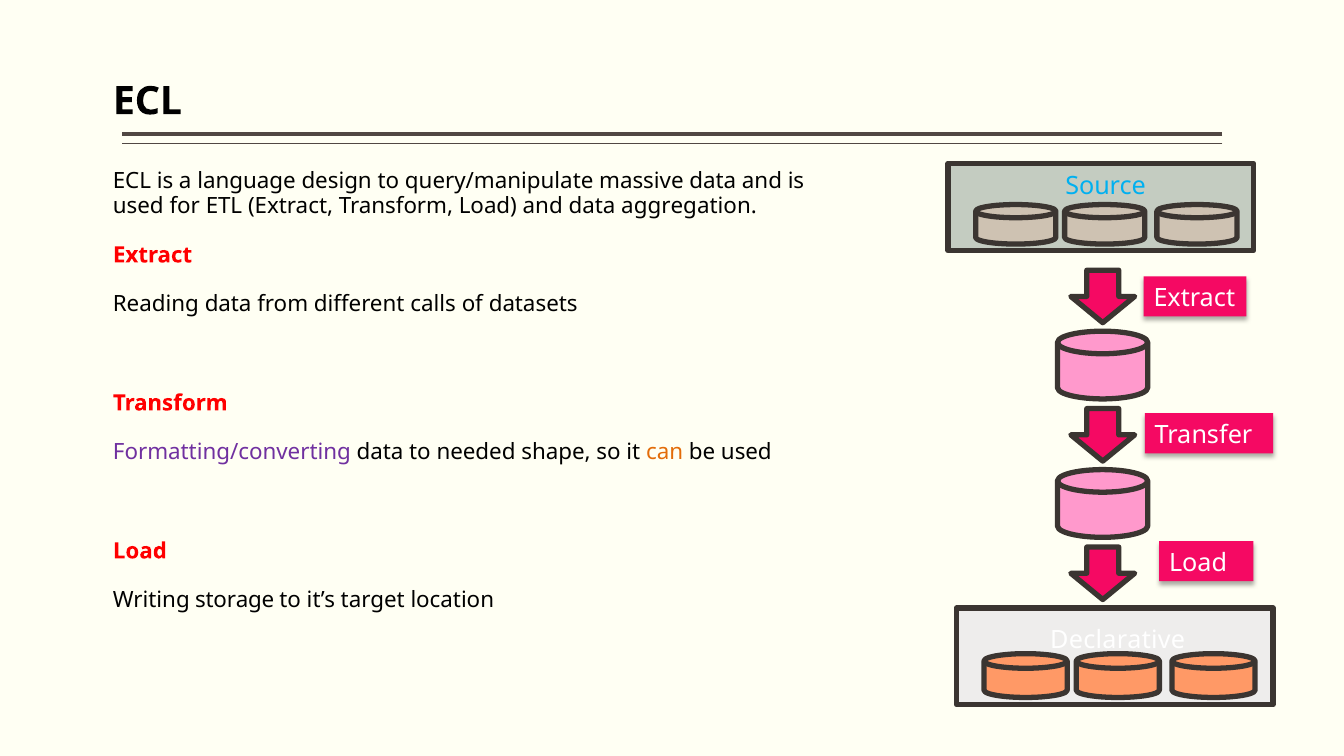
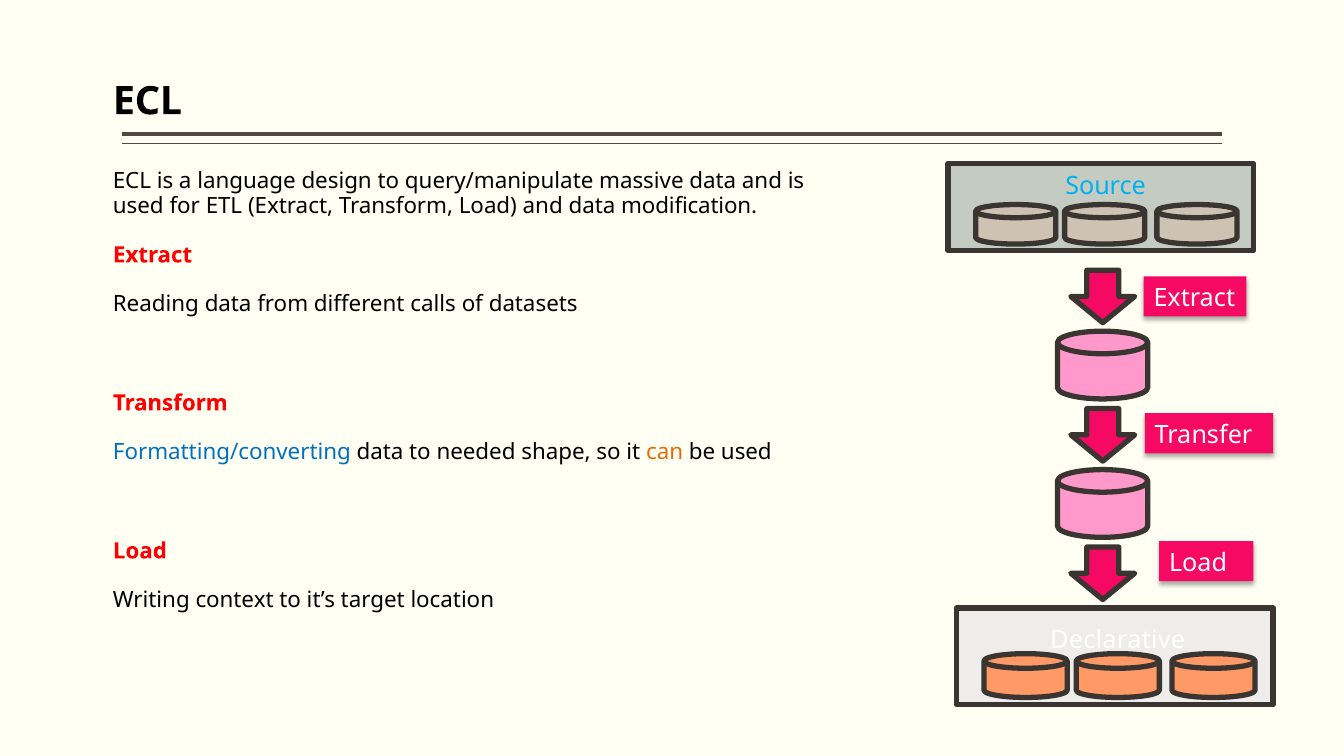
aggregation: aggregation -> modification (689, 206)
Formatting/converting colour: purple -> blue (232, 452)
storage: storage -> context (235, 600)
